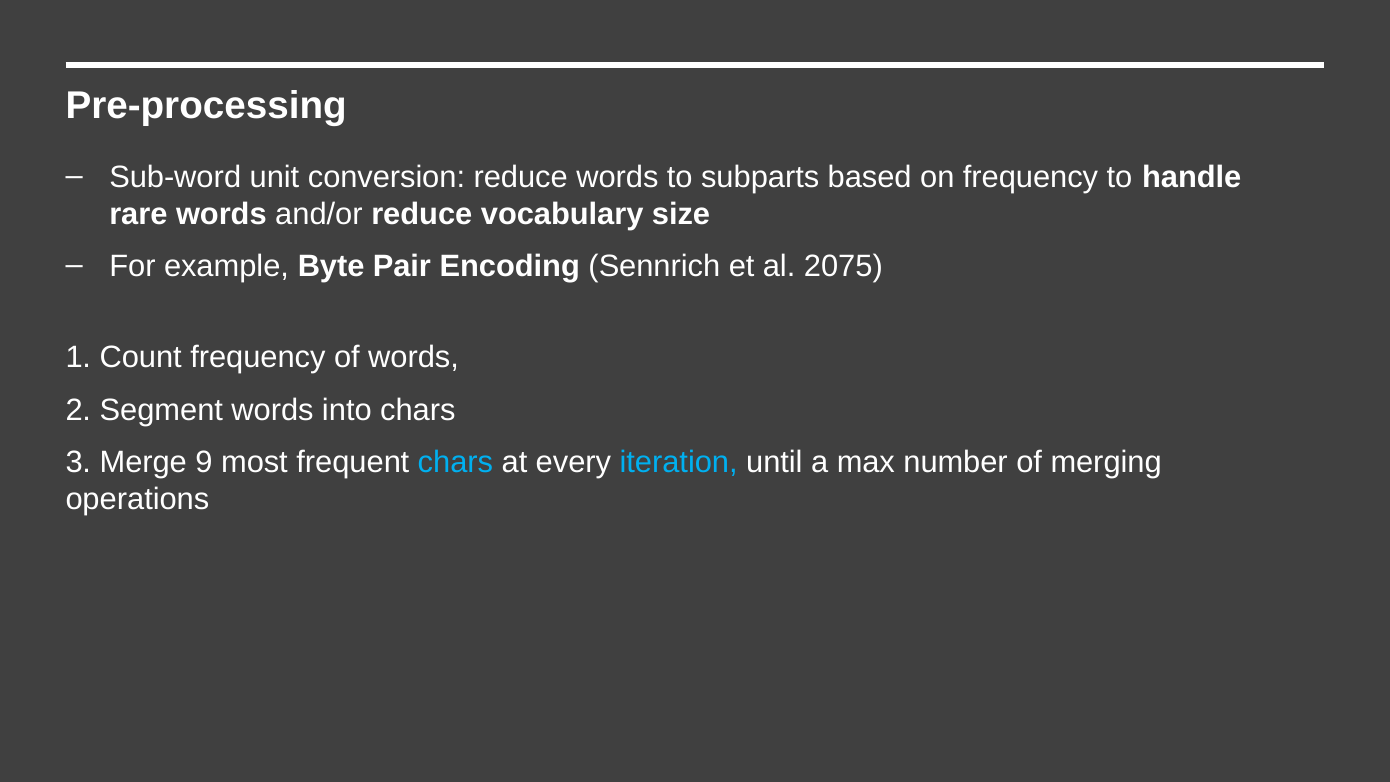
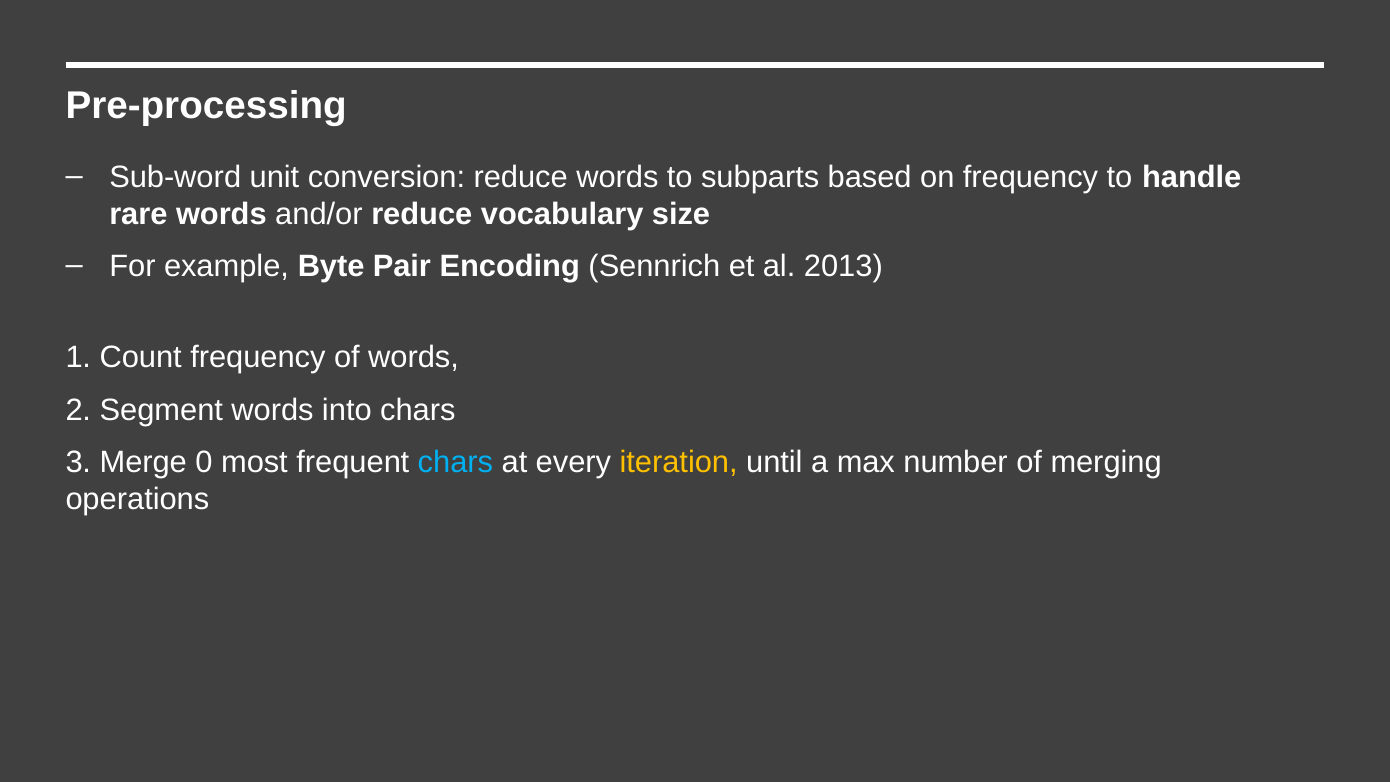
2075: 2075 -> 2013 (843, 267)
9: 9 -> 0 (204, 463)
iteration colour: light blue -> yellow (679, 463)
